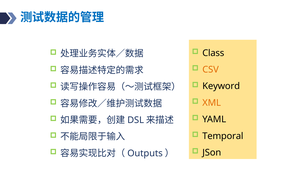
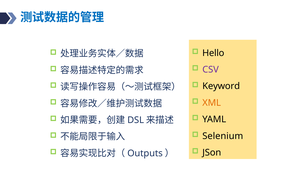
Class: Class -> Hello (213, 53)
CSV colour: orange -> purple (211, 70)
Temporal: Temporal -> Selenium (223, 136)
